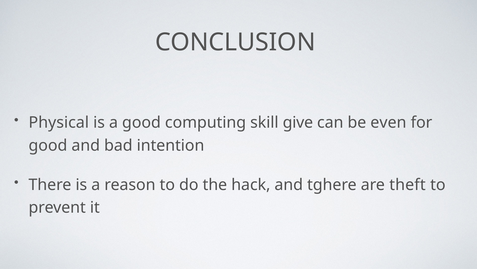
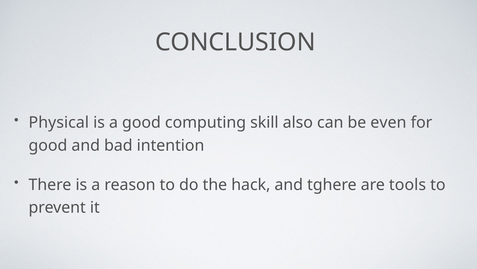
give: give -> also (298, 122)
theft: theft -> tools (408, 184)
